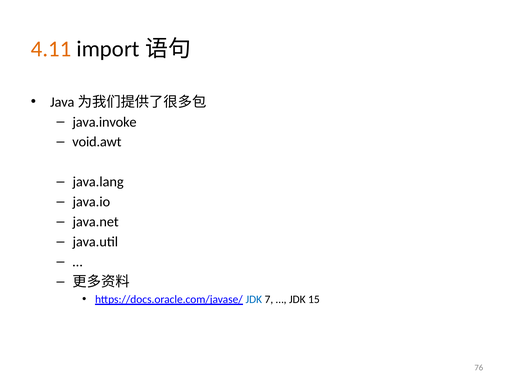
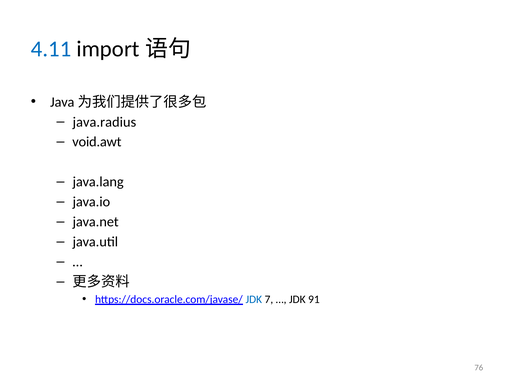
4.11 colour: orange -> blue (51, 49)
java.invoke: java.invoke -> java.radius (104, 122)
15: 15 -> 91 (314, 300)
